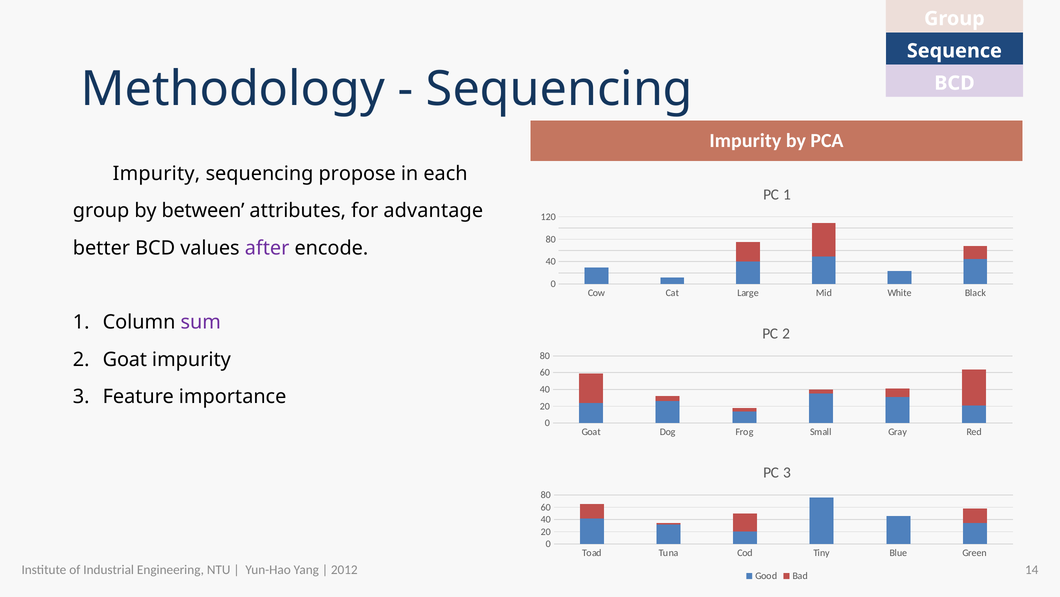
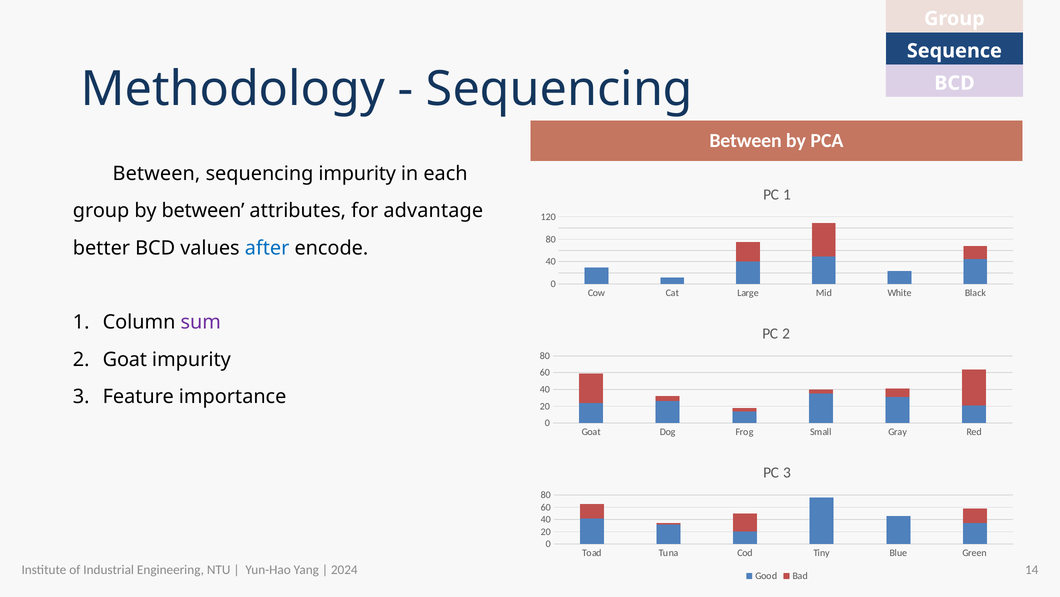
Impurity: Impurity -> Between (746, 141)
Impurity: Impurity -> Between (156, 174)
sequencing propose: propose -> impurity (357, 174)
after colour: purple -> blue (267, 248)
2012: 2012 -> 2024 (344, 569)
